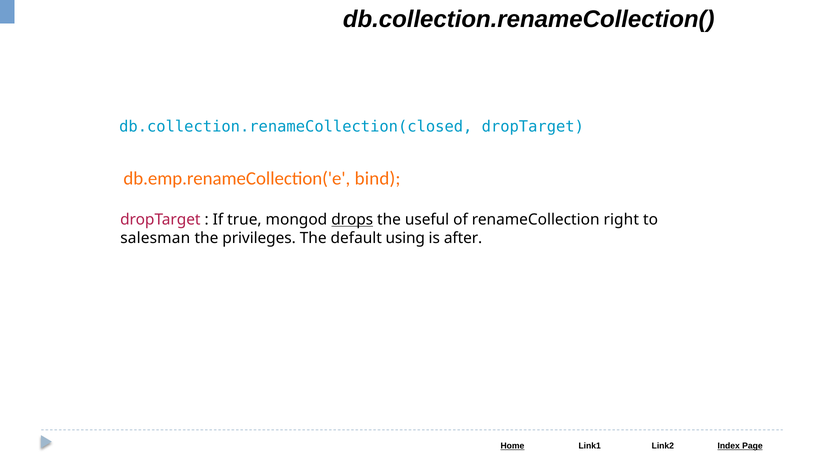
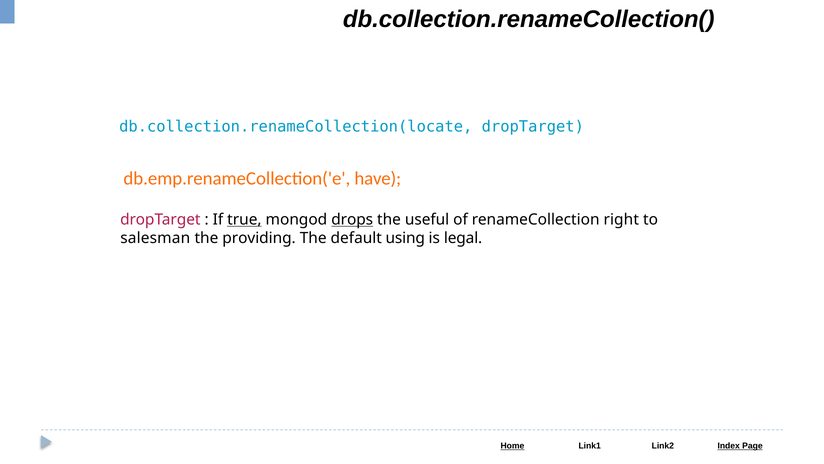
db.collection.renameCollection(closed: db.collection.renameCollection(closed -> db.collection.renameCollection(locate (296, 127)
bind: bind -> have (378, 178)
true underline: none -> present (244, 219)
privileges: privileges -> providing (259, 238)
after: after -> legal (463, 238)
